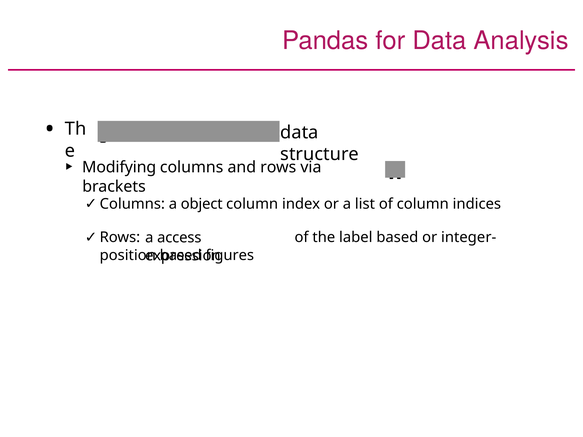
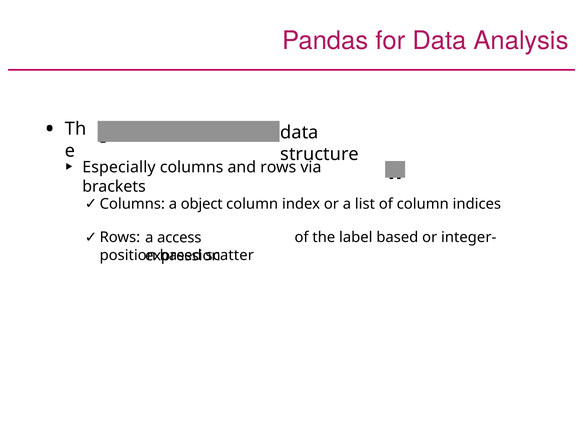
Modifying: Modifying -> Especially (119, 167)
figures: figures -> scatter (230, 256)
